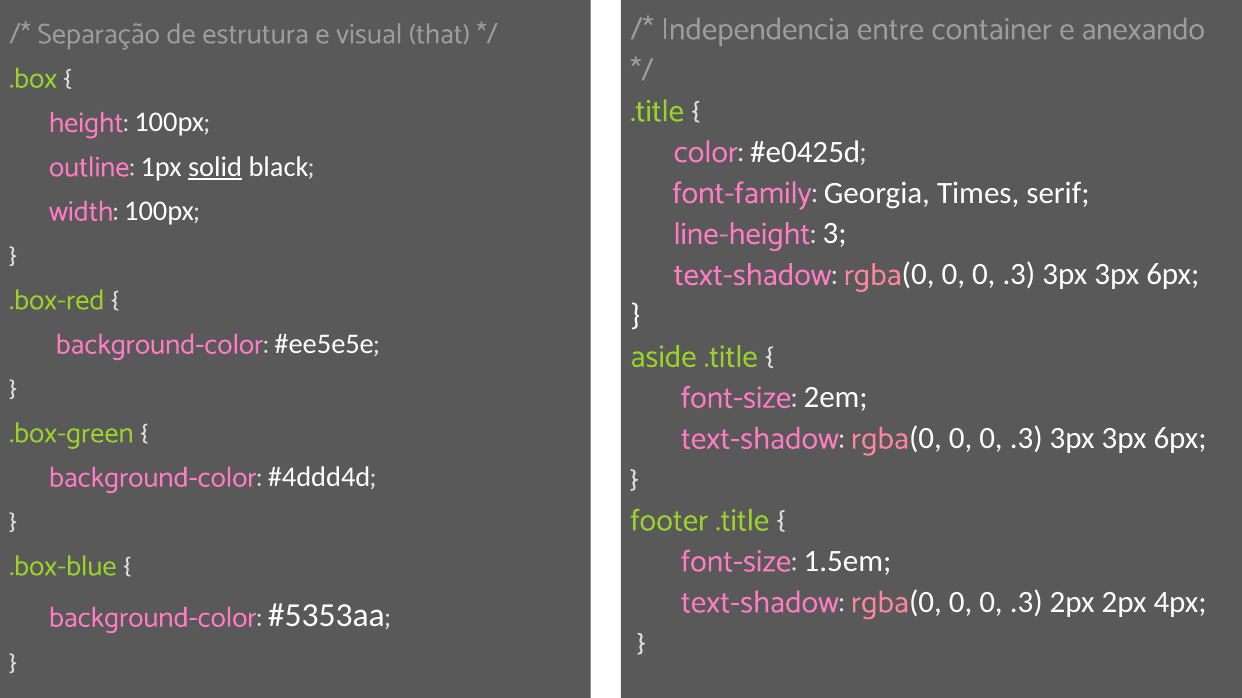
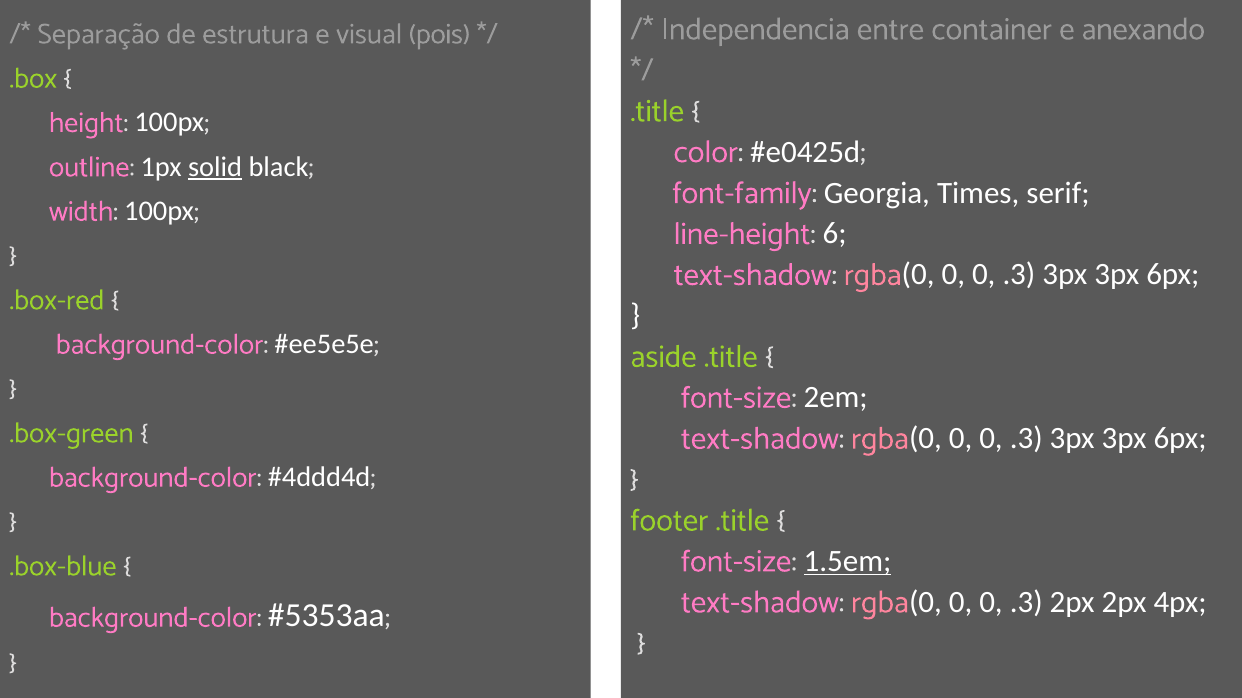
that: that -> pois (439, 34)
3: 3 -> 6 (835, 234)
1.5em underline: none -> present (847, 562)
